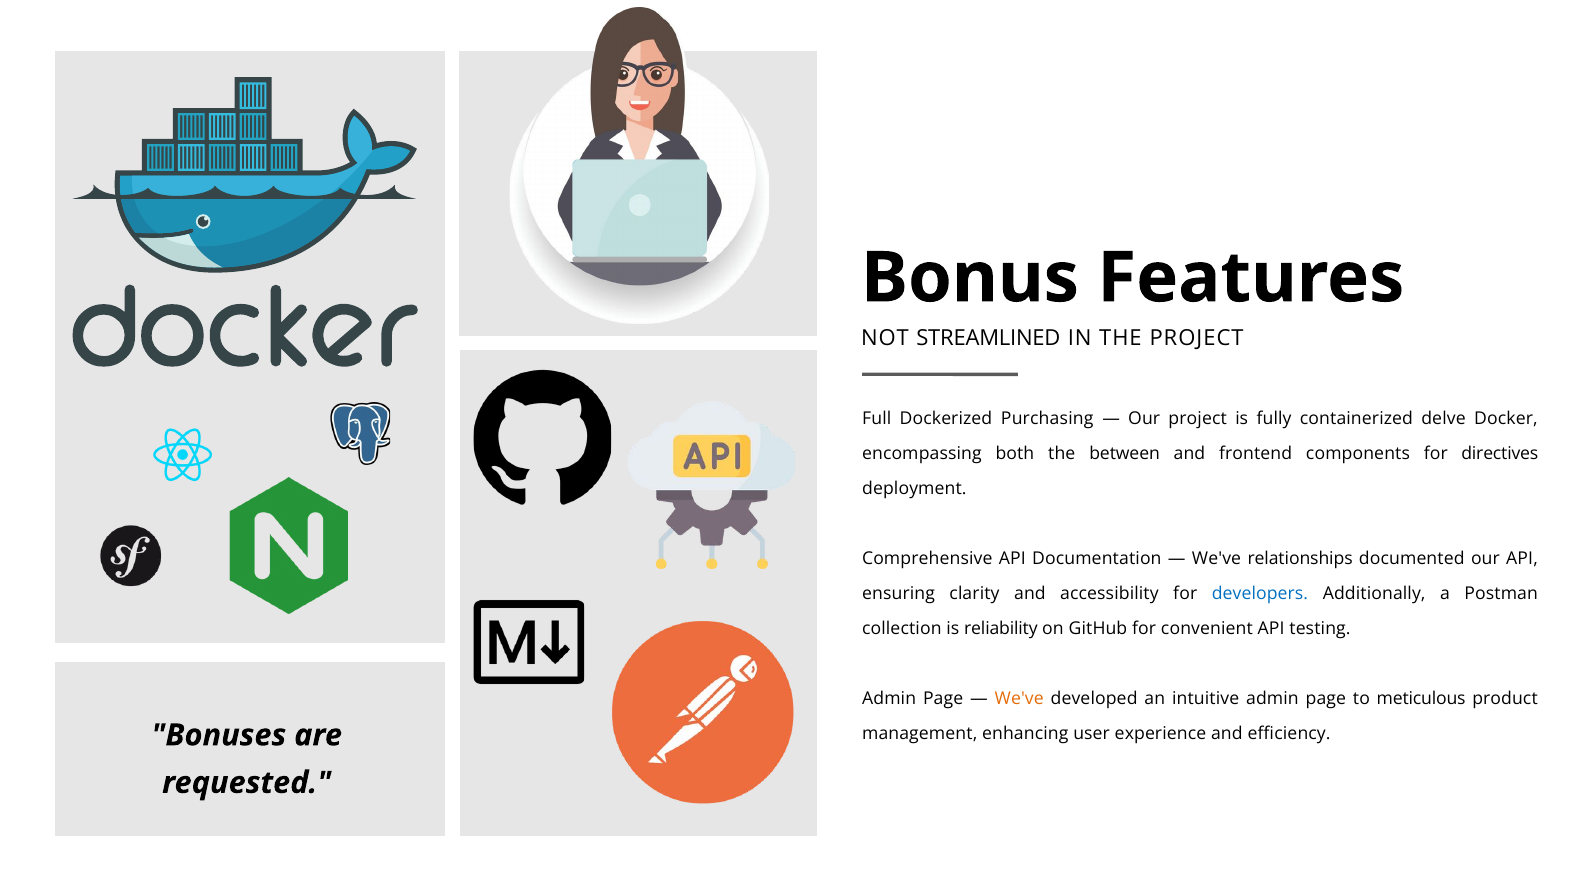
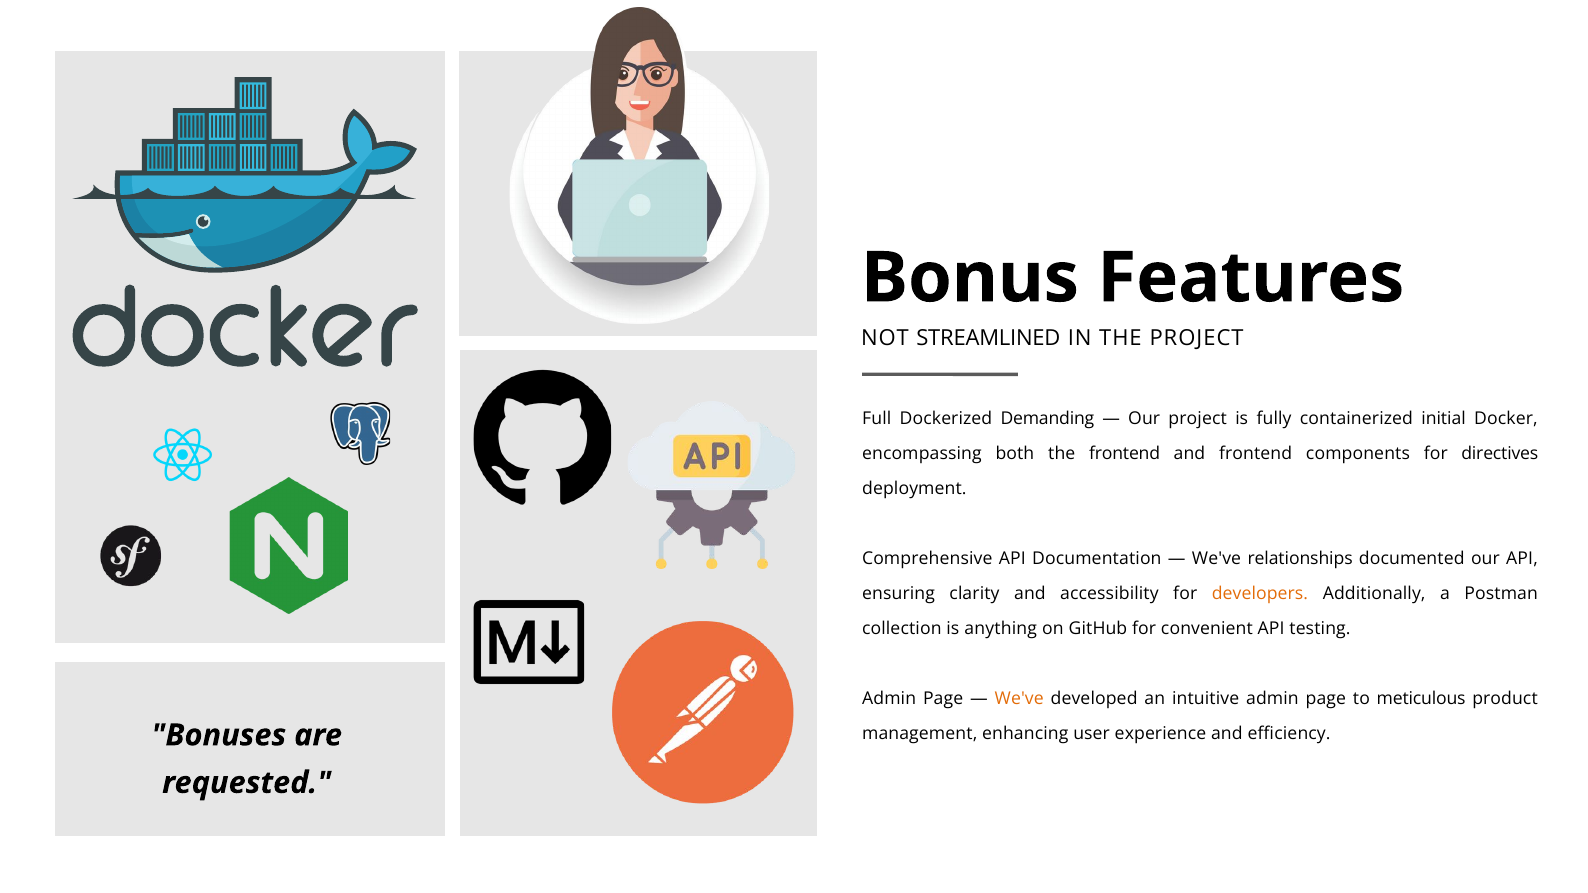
Purchasing: Purchasing -> Demanding (1047, 418)
delve: delve -> initial (1444, 418)
the between: between -> frontend (1125, 454)
developers colour: blue -> orange (1260, 594)
reliability: reliability -> anything (1001, 629)
